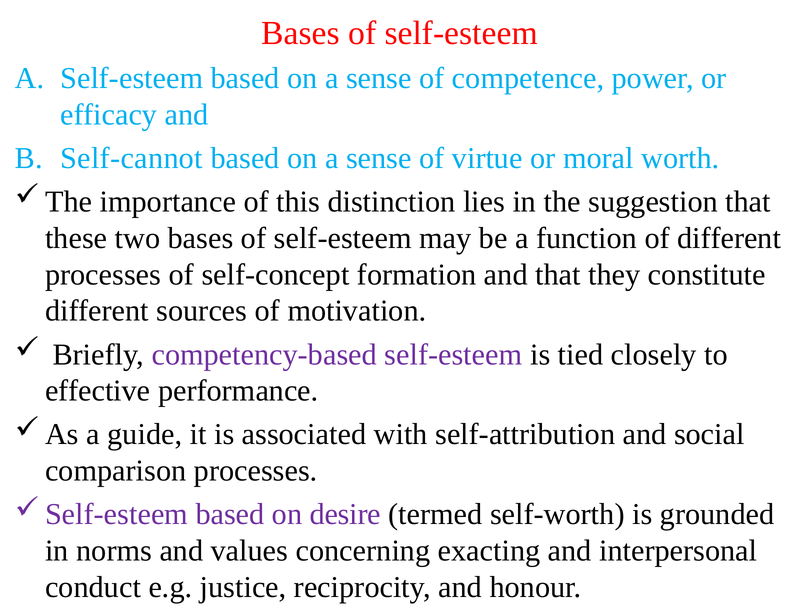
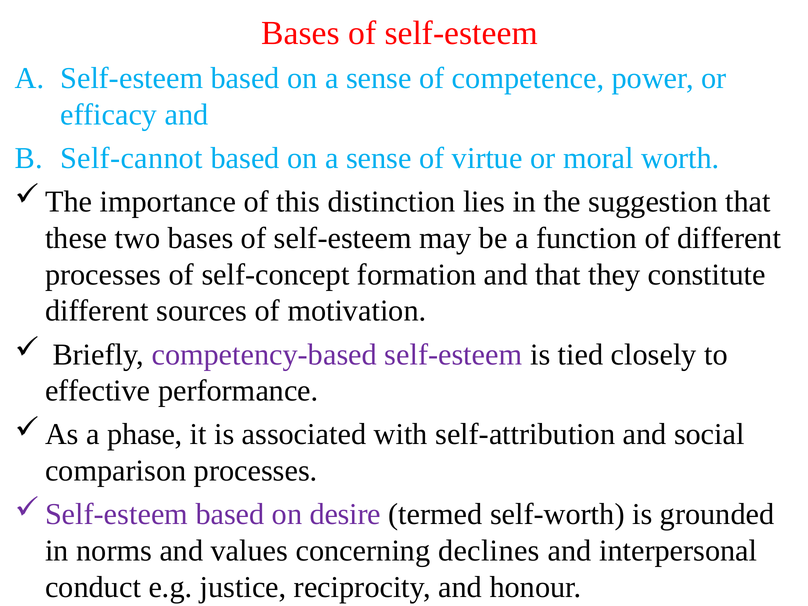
guide: guide -> phase (145, 434)
exacting: exacting -> declines (489, 551)
